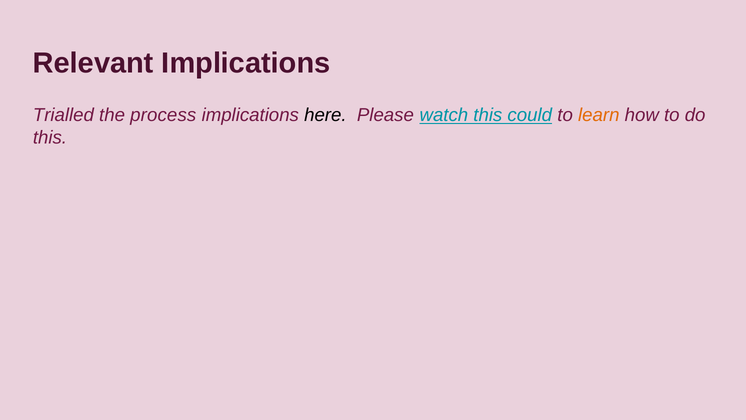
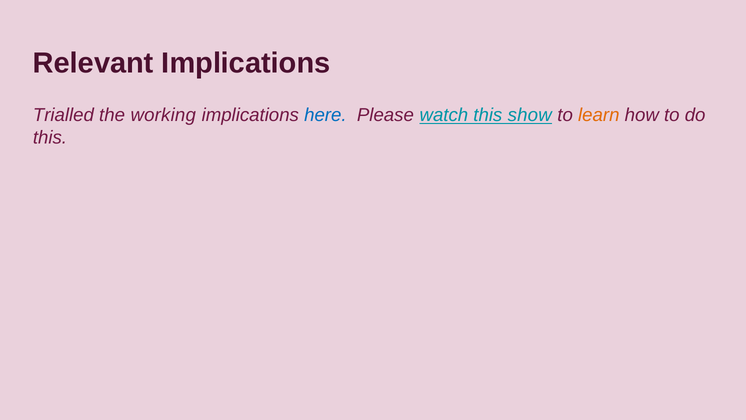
process: process -> working (163, 115)
here colour: black -> blue (325, 115)
could: could -> show (530, 115)
